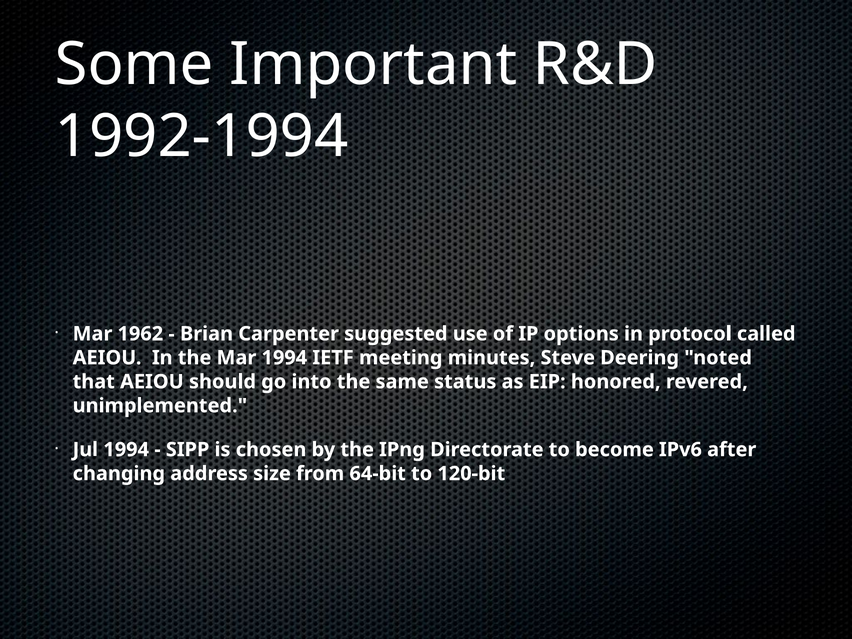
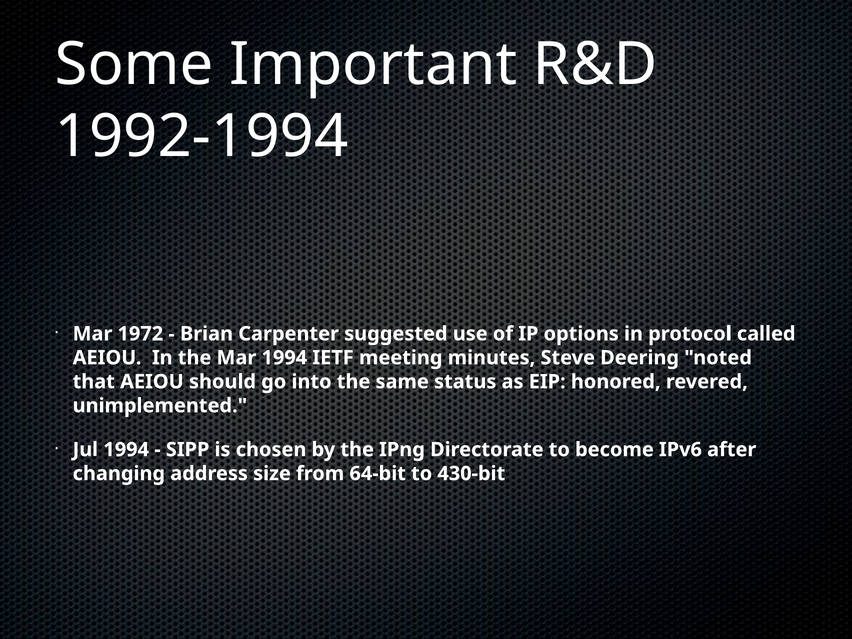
1962: 1962 -> 1972 (140, 334)
120-bit: 120-bit -> 430-bit (471, 474)
